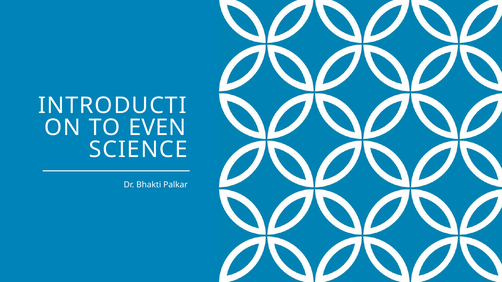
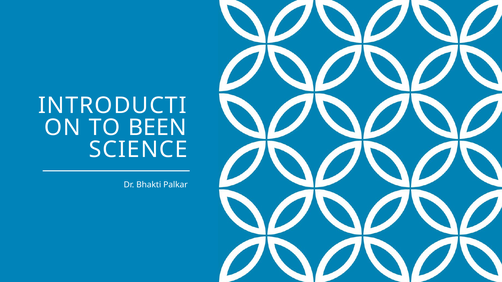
EVEN: EVEN -> BEEN (157, 128)
